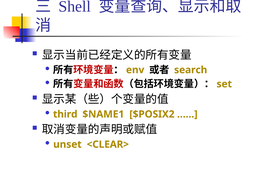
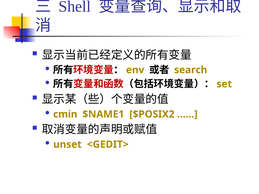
third: third -> cmin (65, 114)
<CLEAR>: <CLEAR> -> <GEDIT> (108, 145)
